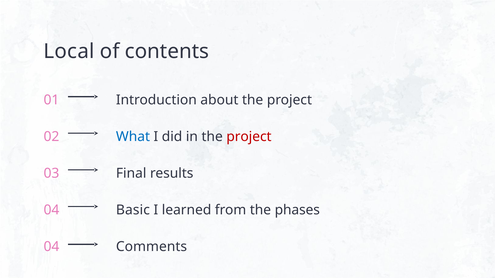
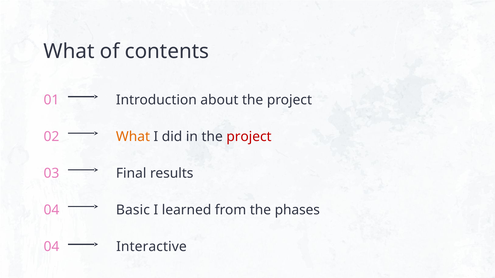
Local: Local -> What (69, 51)
What colour: blue -> orange (133, 137)
Comments: Comments -> Interactive (151, 247)
